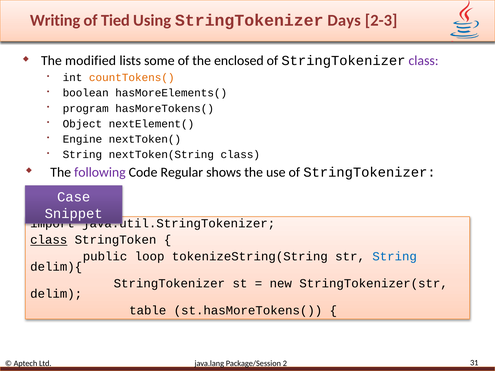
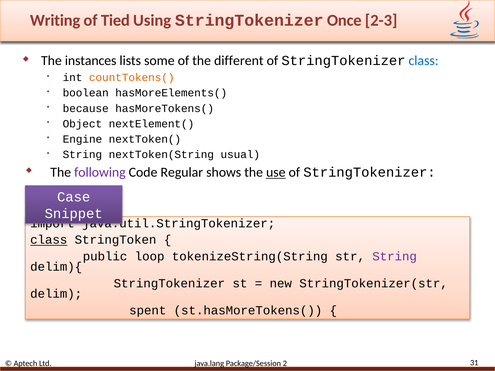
Days: Days -> Once (344, 21)
modified: modified -> instances (91, 61)
enclosed: enclosed -> different (239, 61)
class colour: purple -> blue (424, 61)
program: program -> because (86, 108)
nextToken(String class: class -> usual (240, 155)
use underline: none -> present (276, 172)
String colour: blue -> purple (395, 257)
table: table -> spent (148, 311)
